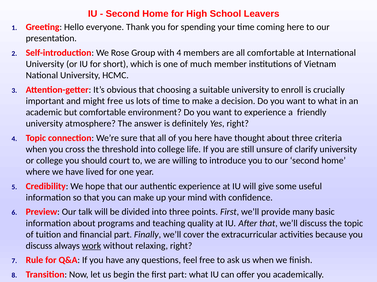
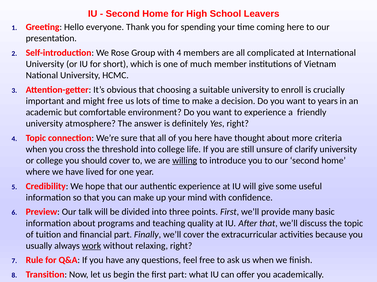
all comfortable: comfortable -> complicated (271, 53)
to what: what -> years (328, 101)
about three: three -> more (302, 138)
should court: court -> cover (120, 161)
willing underline: none -> present (185, 161)
discuss: discuss -> usually (39, 246)
